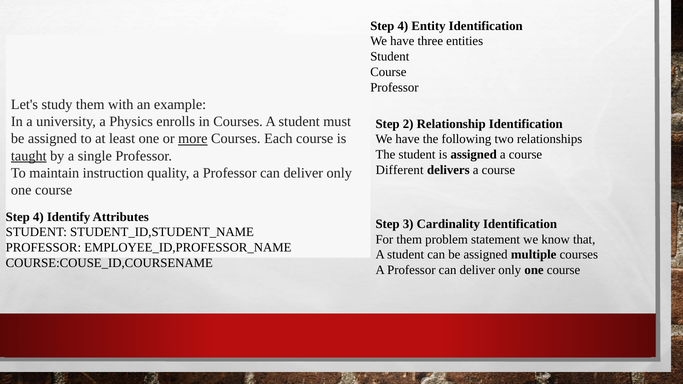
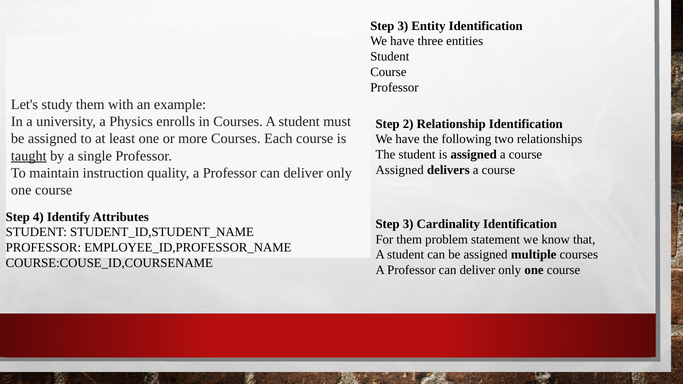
4: 4 -> 3 (403, 26)
more underline: present -> none (193, 139)
Different: Different -> Assigned (400, 170)
